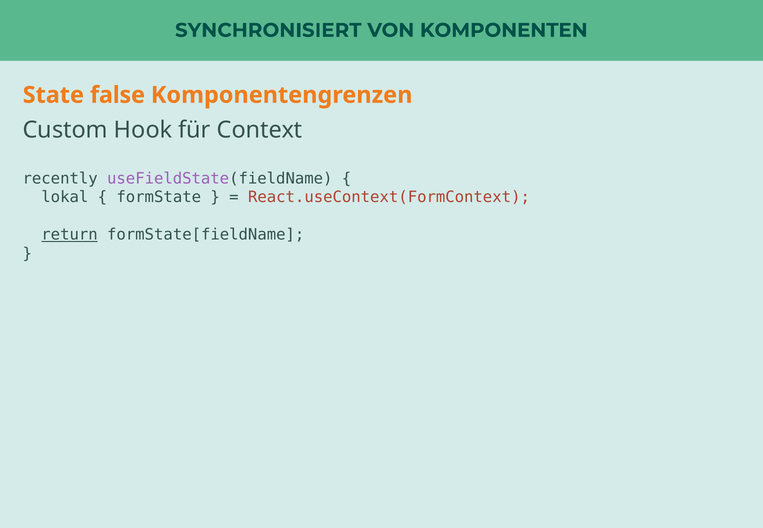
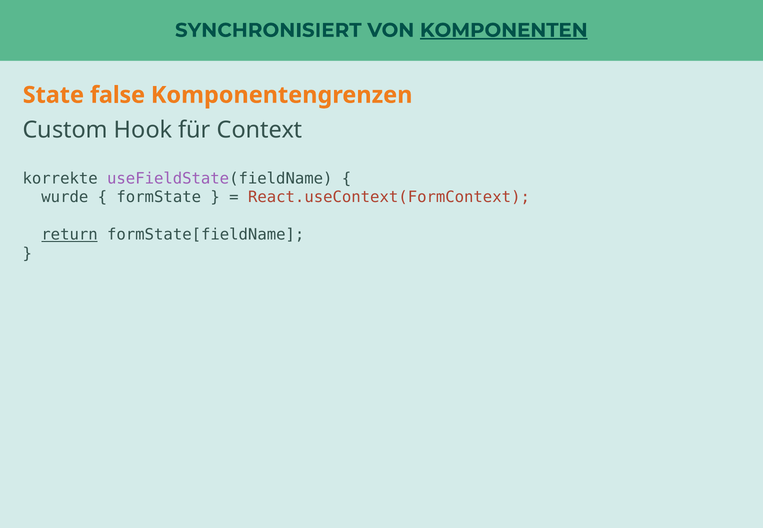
KOMPONENTEN underline: none -> present (504, 30)
recently: recently -> korrekte (60, 178)
lokal: lokal -> wurde (65, 197)
